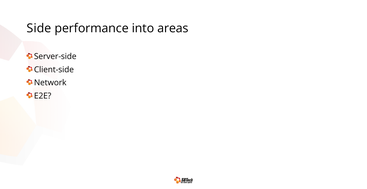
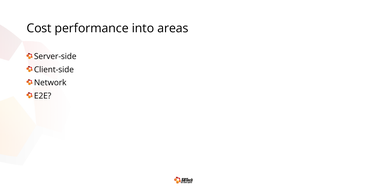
Side: Side -> Cost (39, 28)
